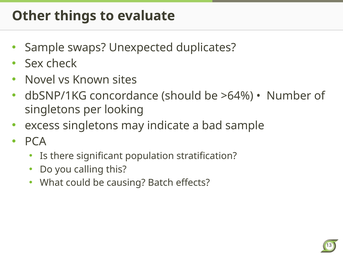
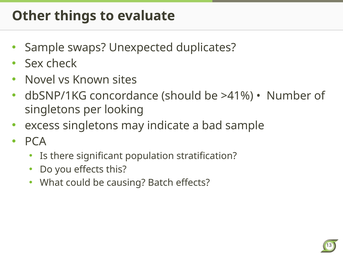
>64%: >64% -> >41% (237, 95)
you calling: calling -> effects (89, 169)
